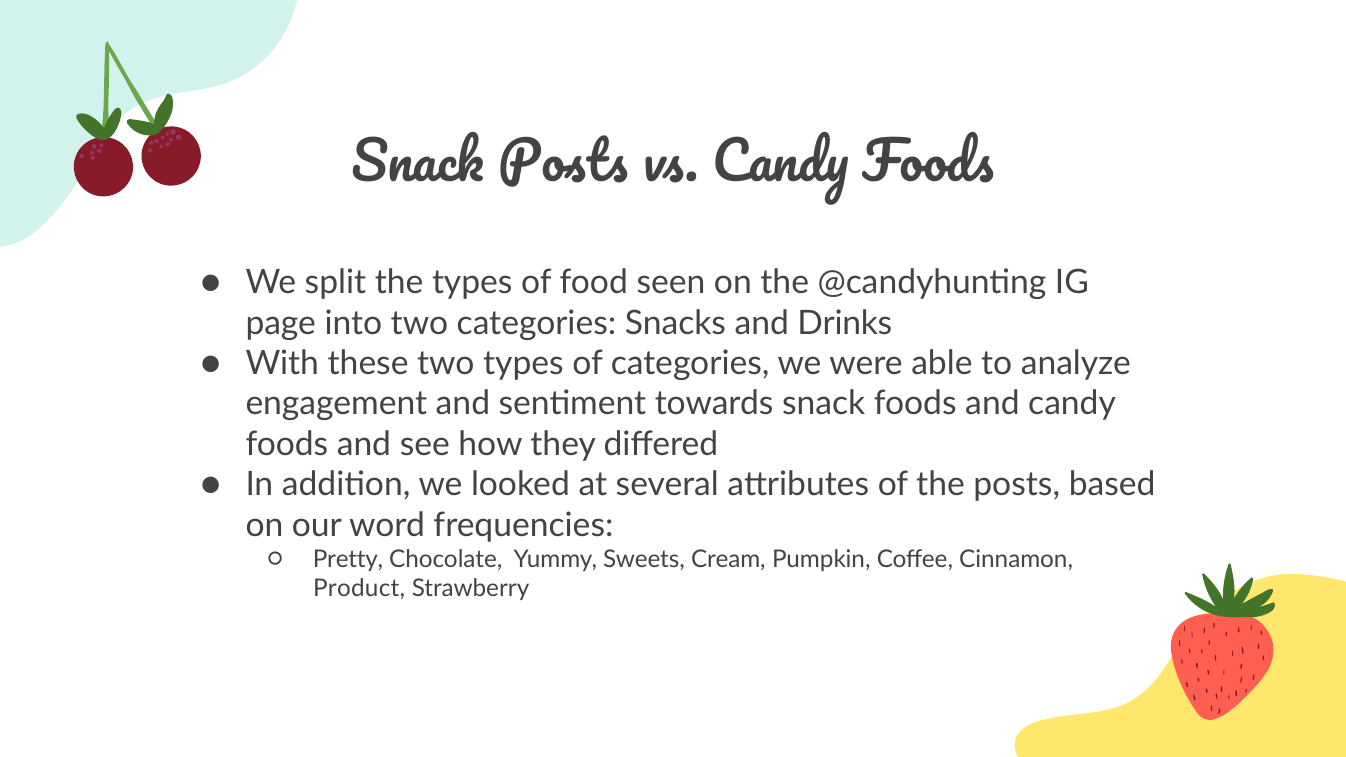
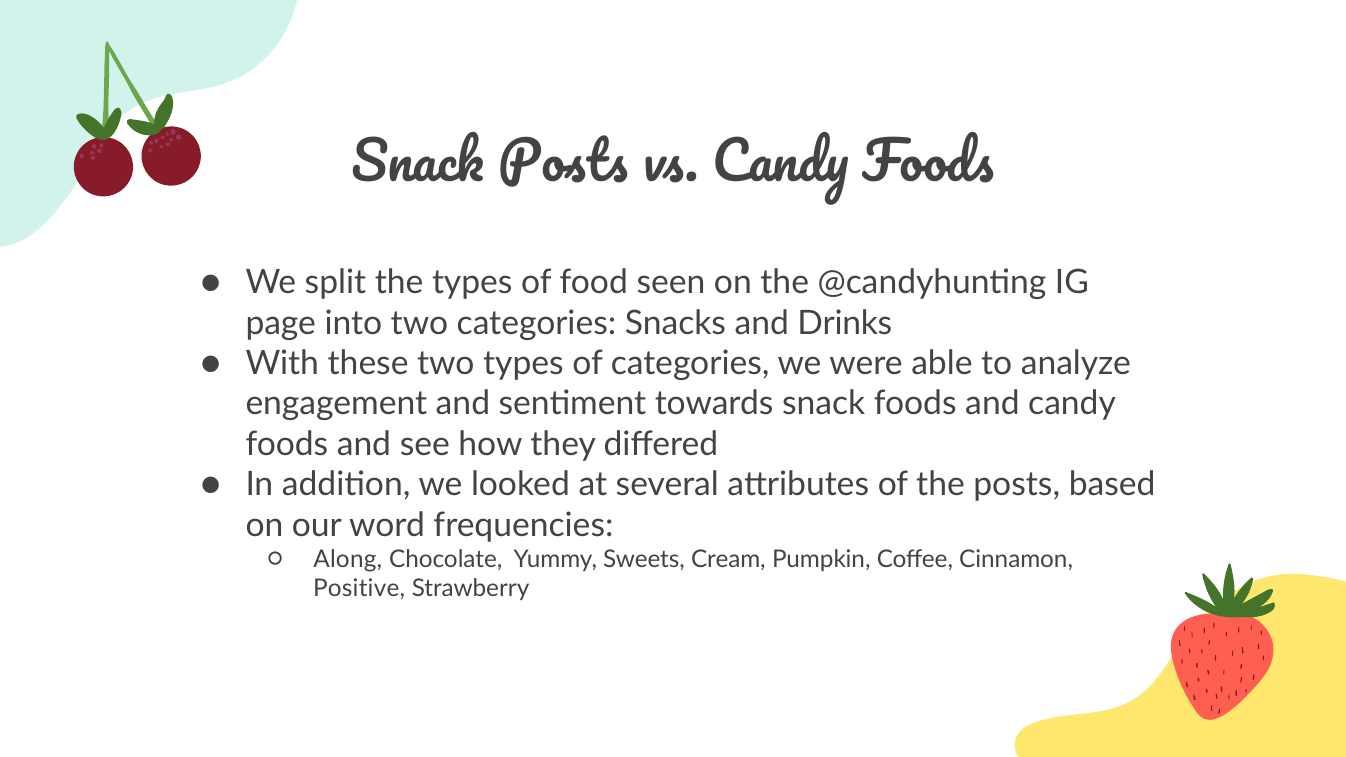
Pretty: Pretty -> Along (348, 559)
Product: Product -> Positive (359, 588)
